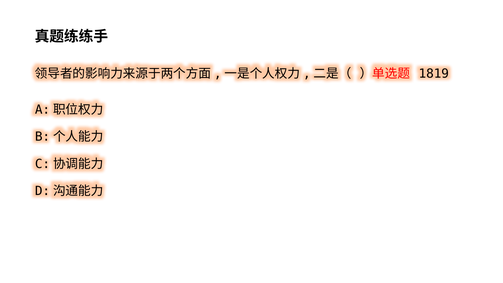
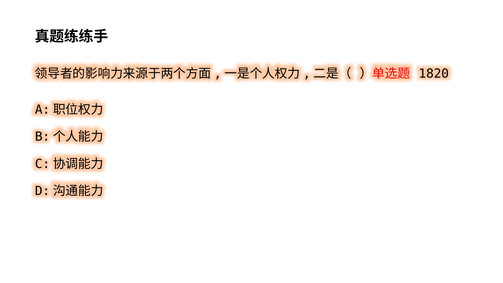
1819: 1819 -> 1820 (434, 74)
